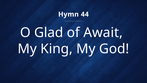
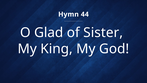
Await: Await -> Sister (103, 32)
